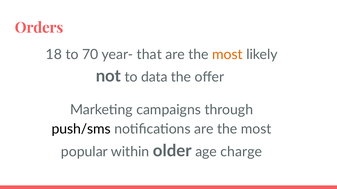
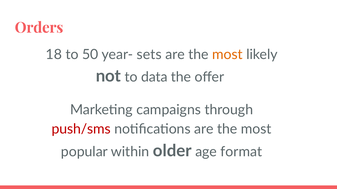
70: 70 -> 50 (90, 55)
that: that -> sets (149, 55)
push/sms colour: black -> red (81, 129)
charge: charge -> format (241, 152)
